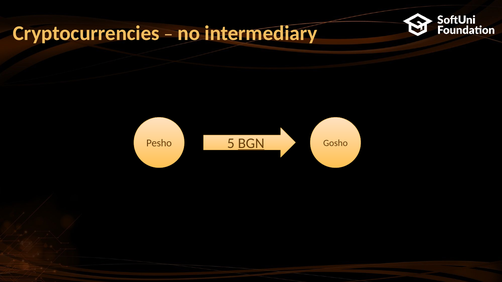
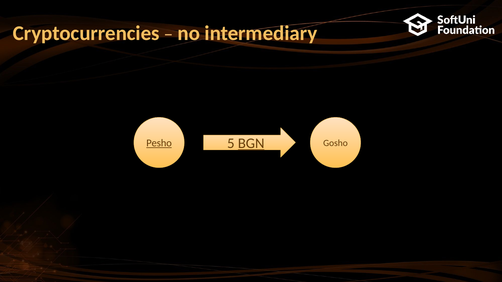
Pesho underline: none -> present (159, 143)
